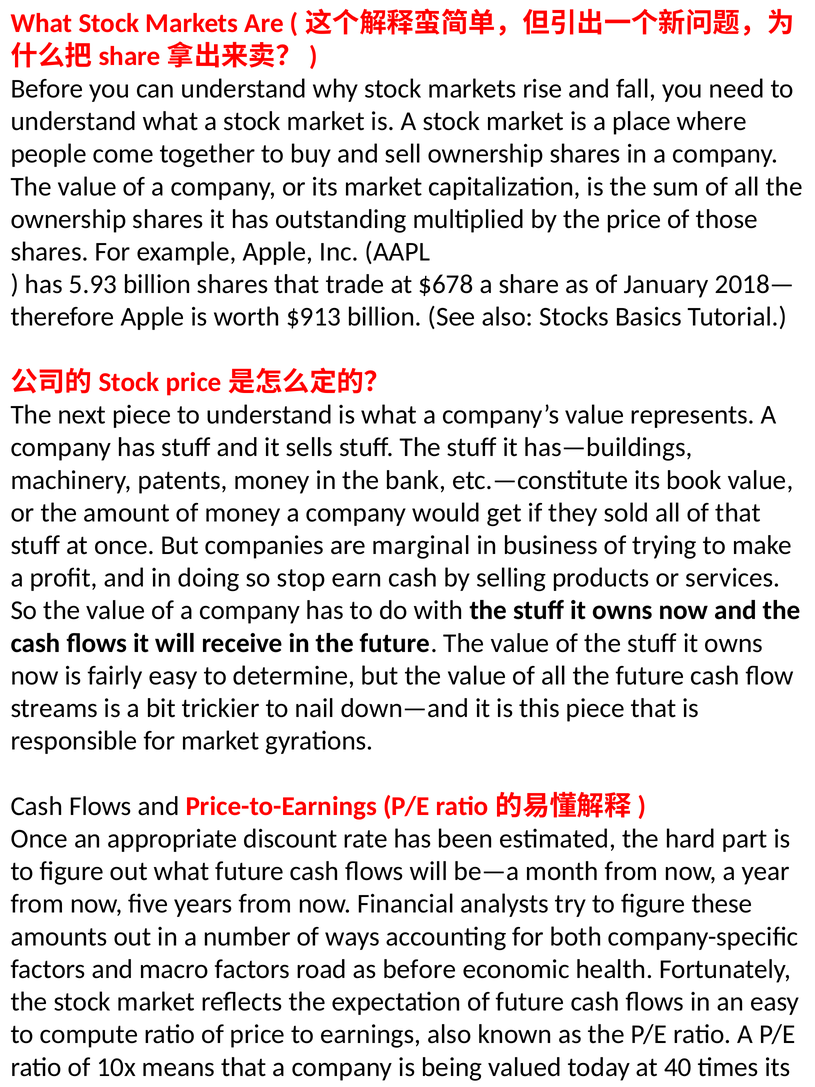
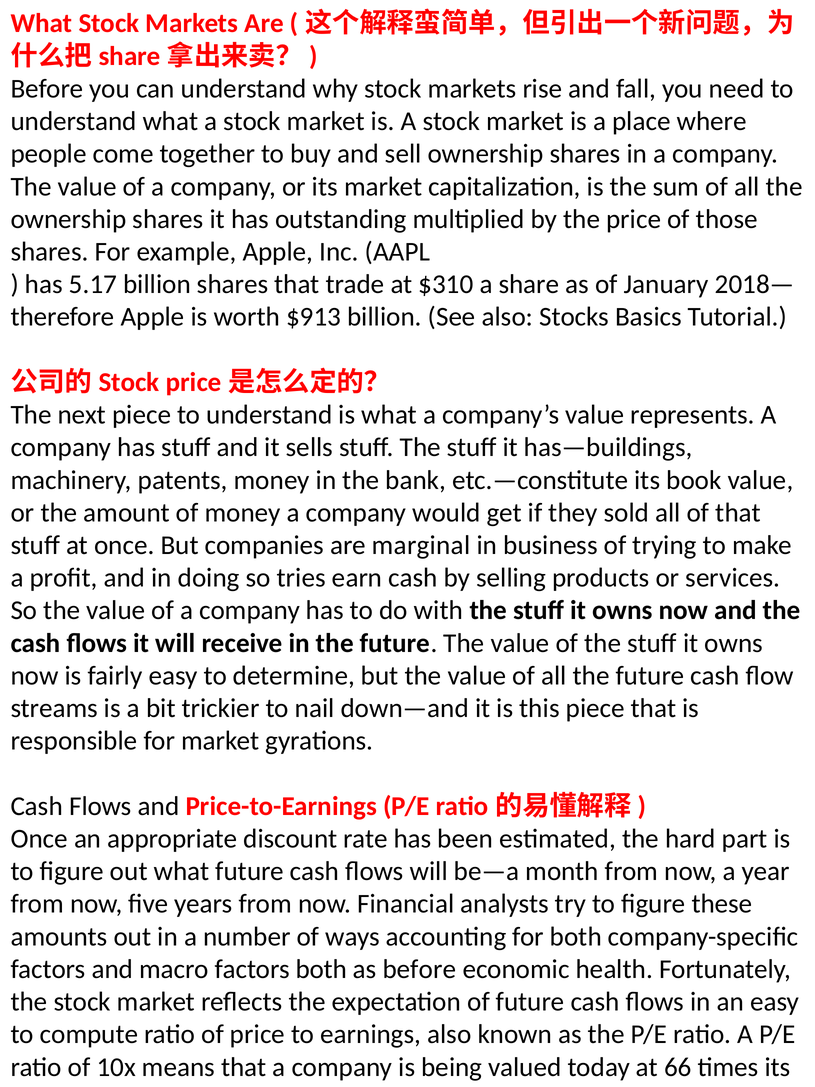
5.93: 5.93 -> 5.17 (93, 284)
$678: $678 -> $310 (446, 284)
stop: stop -> tries (301, 578)
factors road: road -> both (321, 969)
40: 40 -> 66 (678, 1067)
